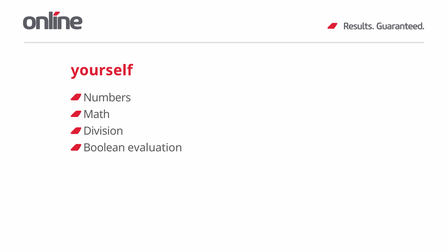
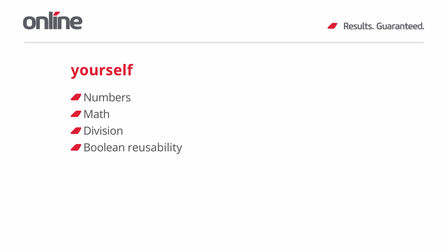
evaluation: evaluation -> reusability (155, 148)
